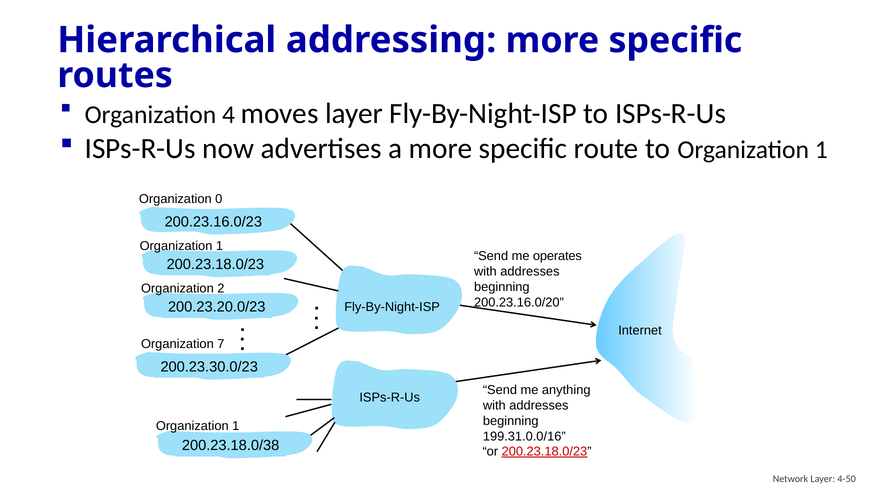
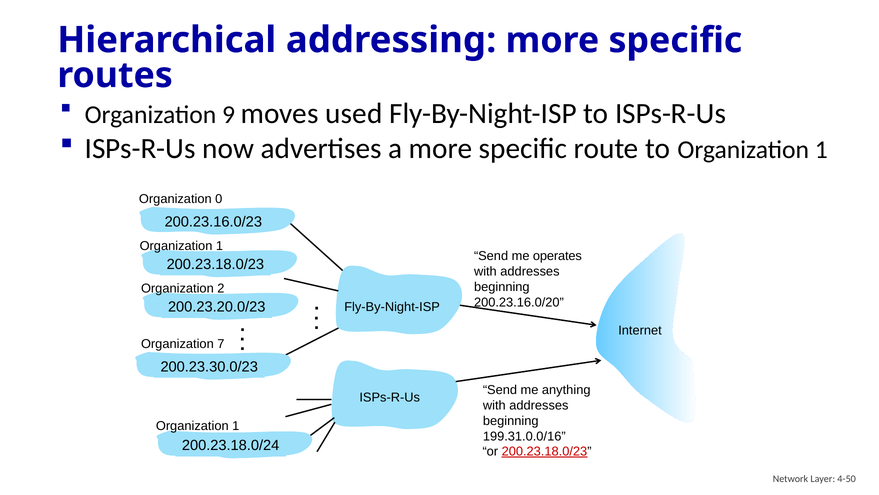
4: 4 -> 9 (228, 114)
moves layer: layer -> used (354, 113)
200.23.18.0/38: 200.23.18.0/38 -> 200.23.18.0/24 (231, 445)
